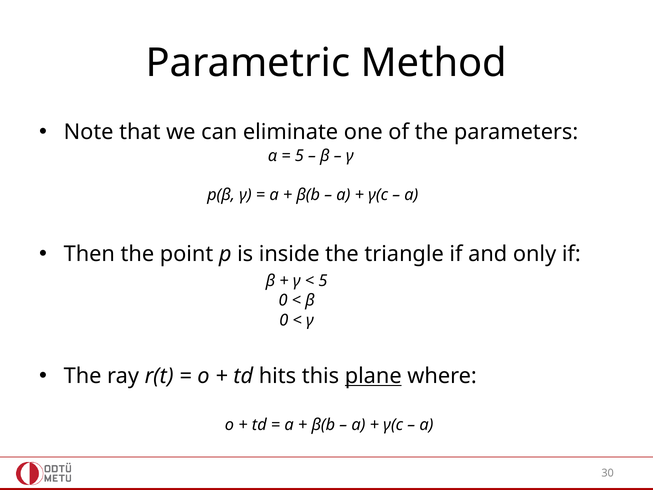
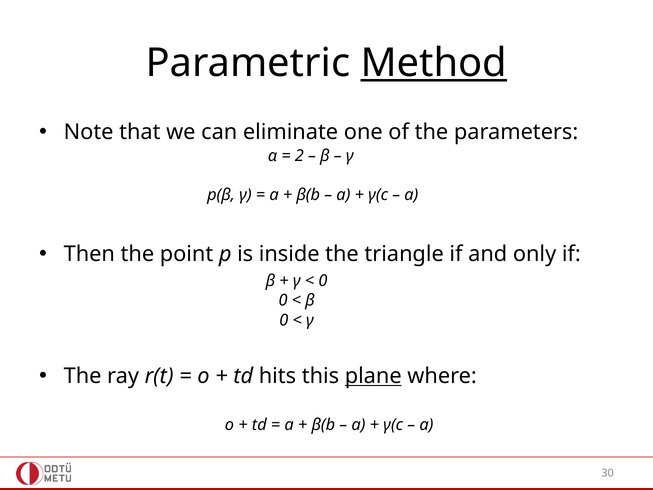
Method underline: none -> present (434, 63)
5: 5 -> 2 (299, 156)
5: 5 -> 0 (323, 281)
